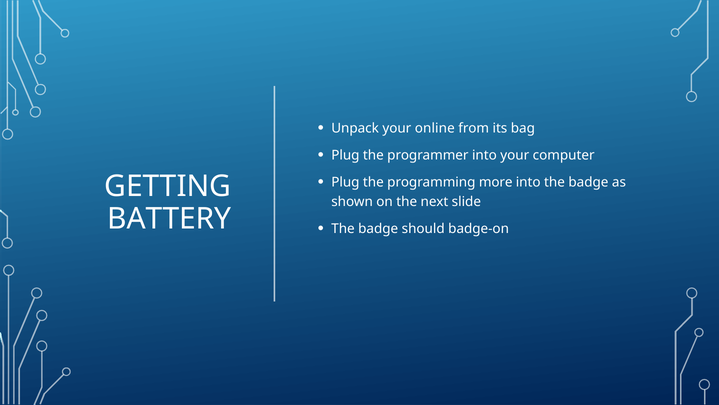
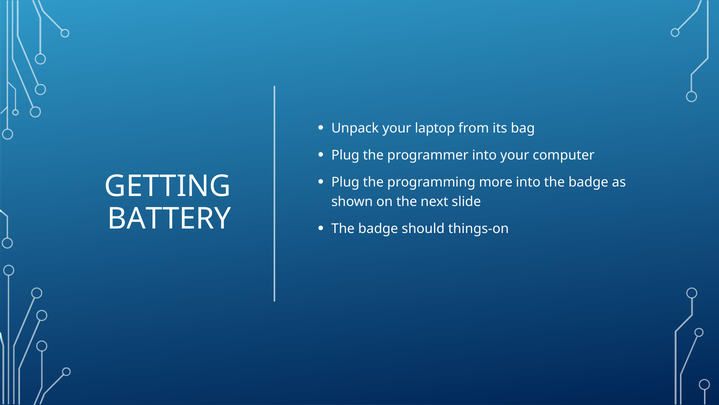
online: online -> laptop (435, 128)
badge-on: badge-on -> things-on (479, 228)
